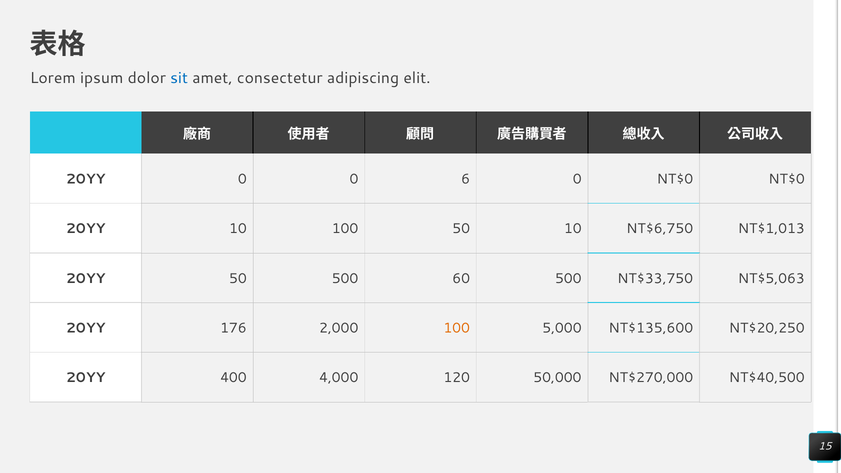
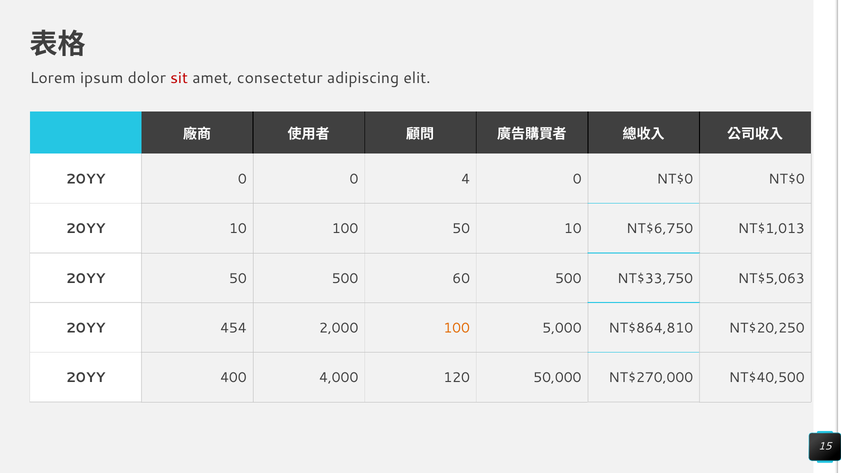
sit colour: blue -> red (179, 78)
6: 6 -> 4 (466, 179)
176: 176 -> 454 (233, 328)
NT$135,600: NT$135,600 -> NT$864,810 (651, 328)
